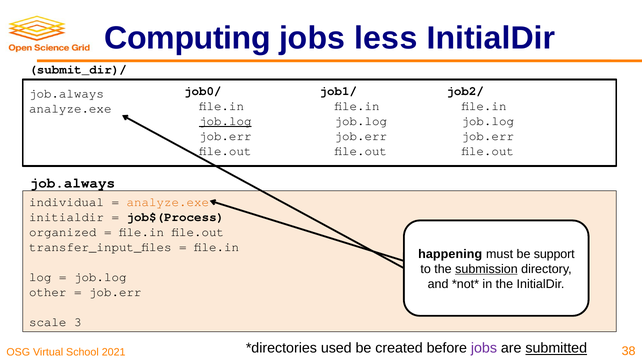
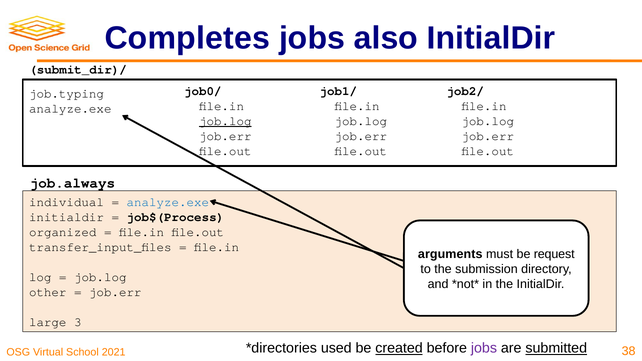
Computing: Computing -> Completes (187, 38)
less: less -> also (386, 38)
job.always: job.always -> job.typing (66, 94)
analyze.exe colour: orange -> blue (168, 202)
happening: happening -> arguments (450, 254)
support: support -> request (554, 254)
submission underline: present -> none (486, 269)
scale: scale -> large (48, 322)
created underline: none -> present (399, 348)
